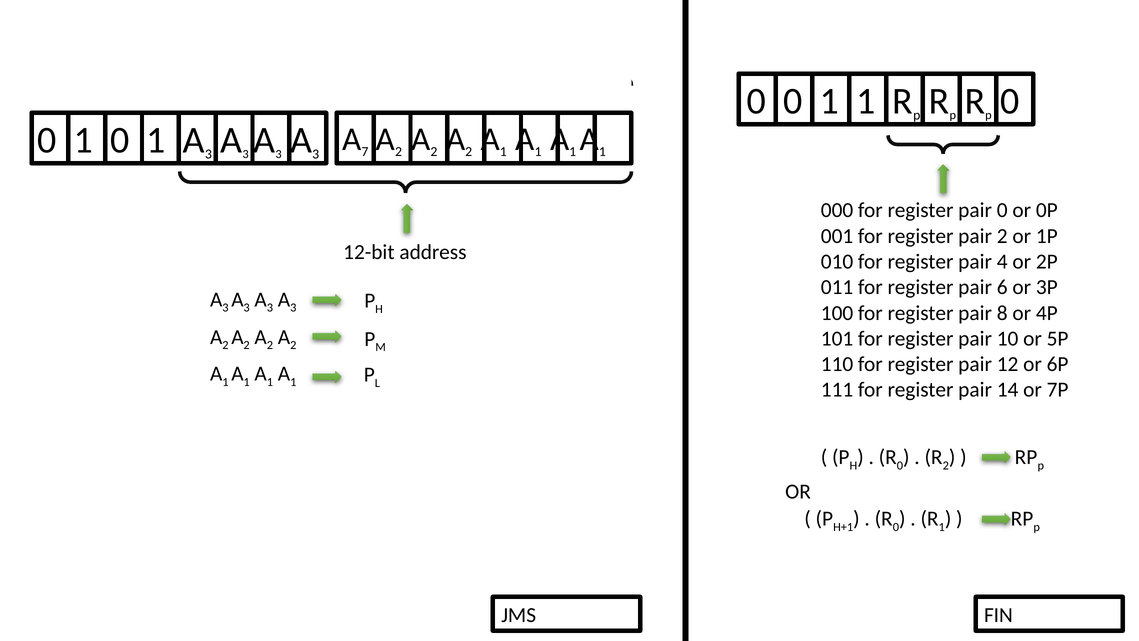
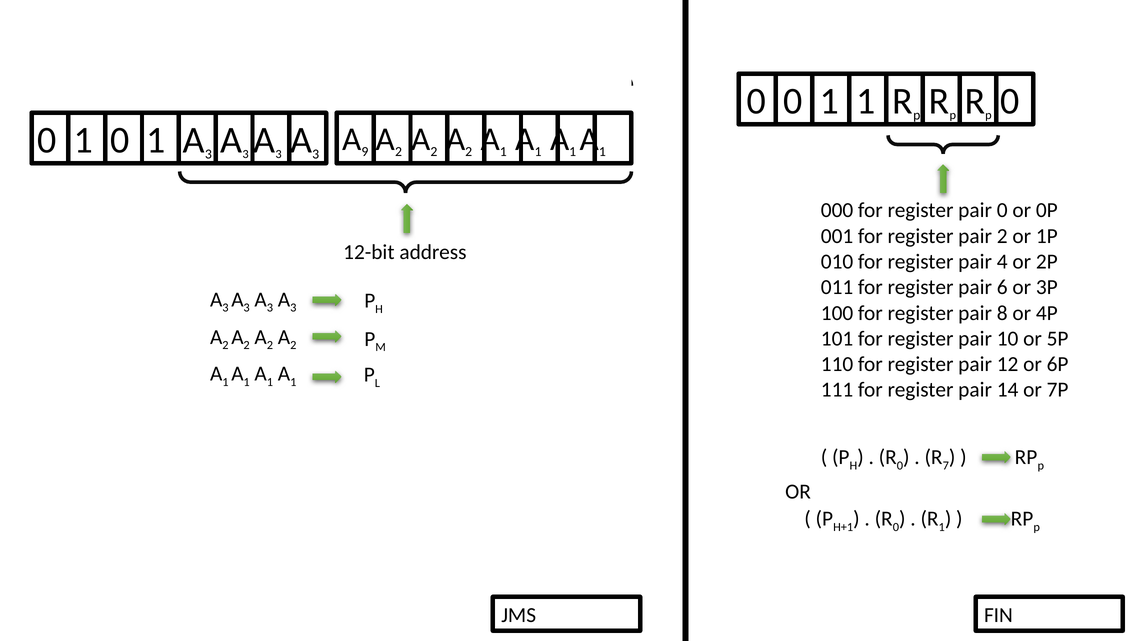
7: 7 -> 9 (365, 152)
2: 2 -> 7 (946, 465)
